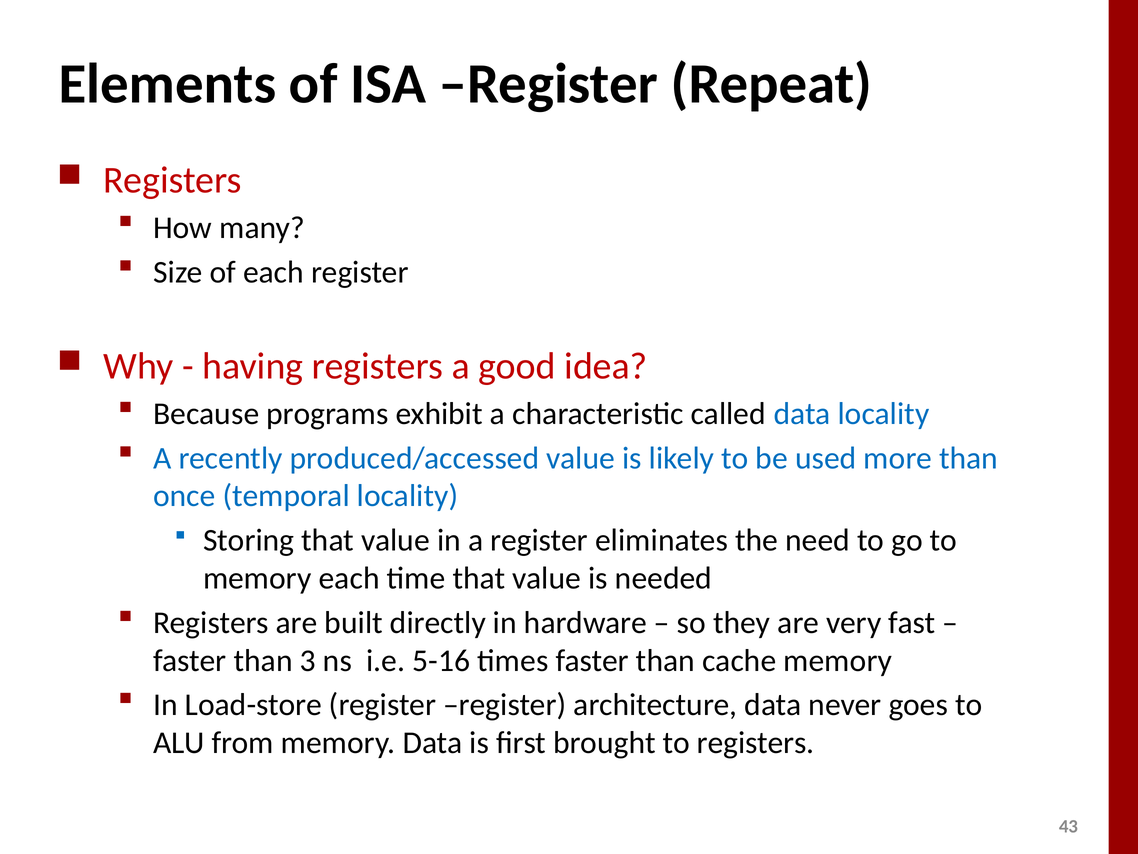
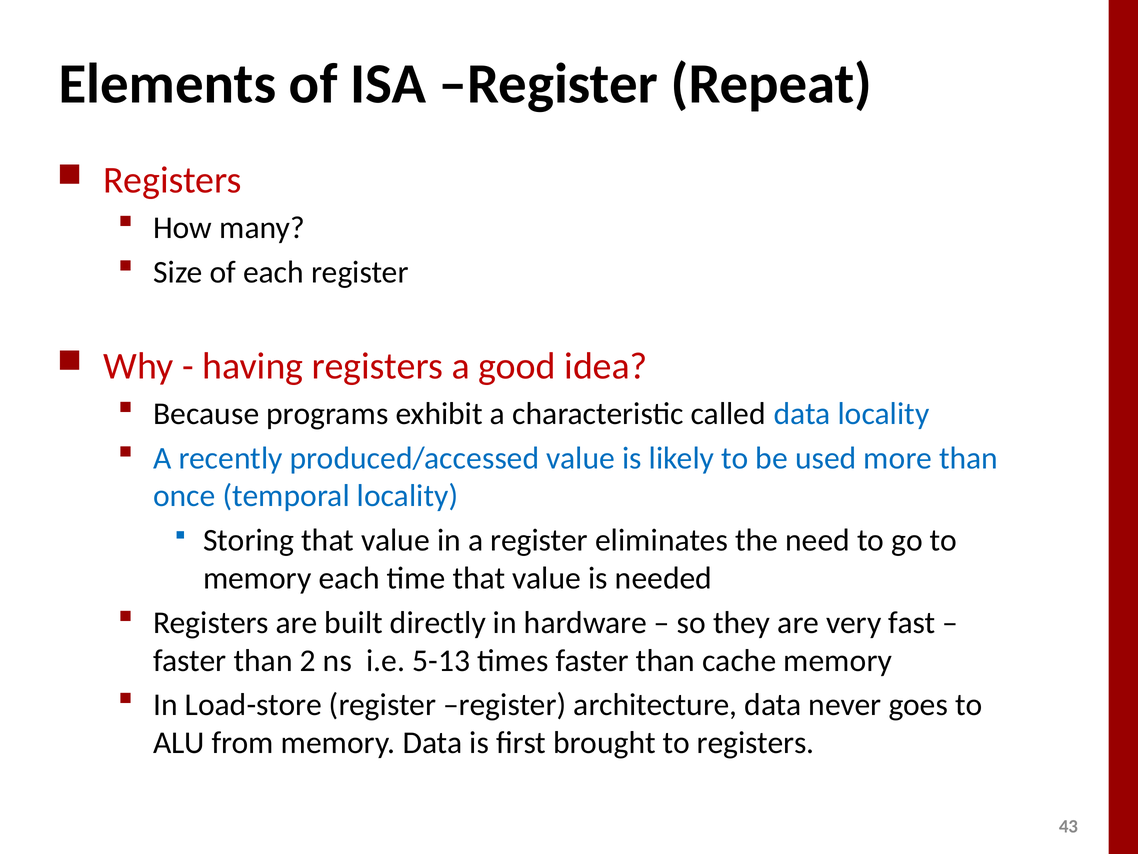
3: 3 -> 2 (308, 660)
5-16: 5-16 -> 5-13 (441, 660)
